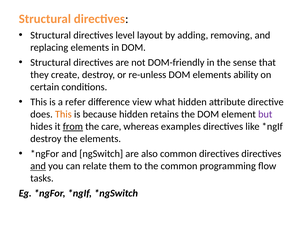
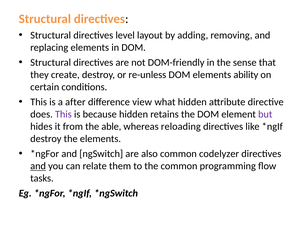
refer: refer -> after (75, 102)
This colour: orange -> purple (63, 114)
from underline: present -> none (73, 127)
care: care -> able (111, 127)
examples: examples -> reloading (181, 127)
common directives: directives -> codelyzer (219, 154)
